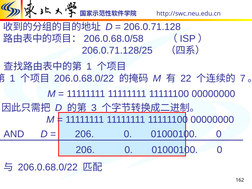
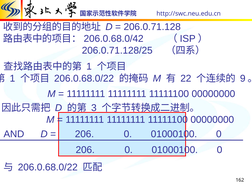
206.0.68.0/58: 206.0.68.0/58 -> 206.0.68.0/42 (114, 39)
7: 7 -> 9 (243, 78)
